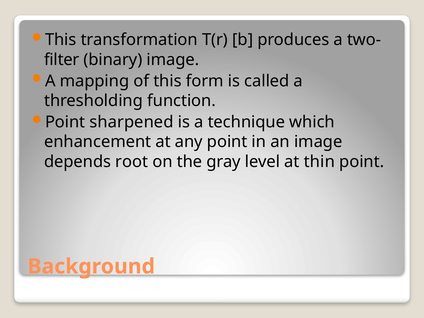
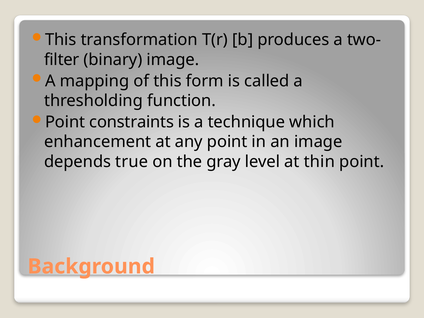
sharpened: sharpened -> constraints (132, 122)
root: root -> true (132, 162)
